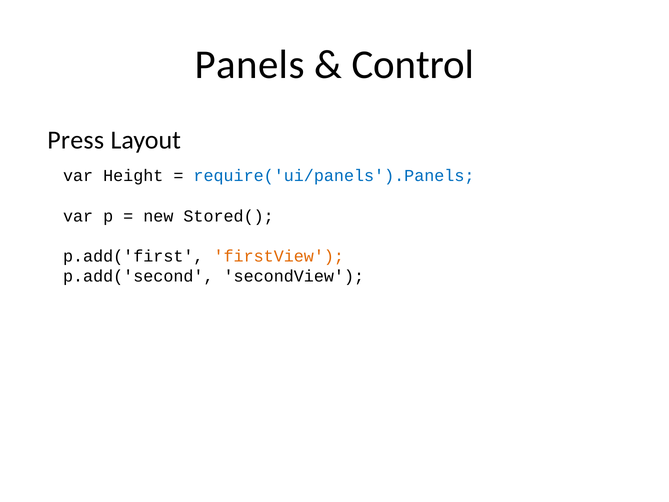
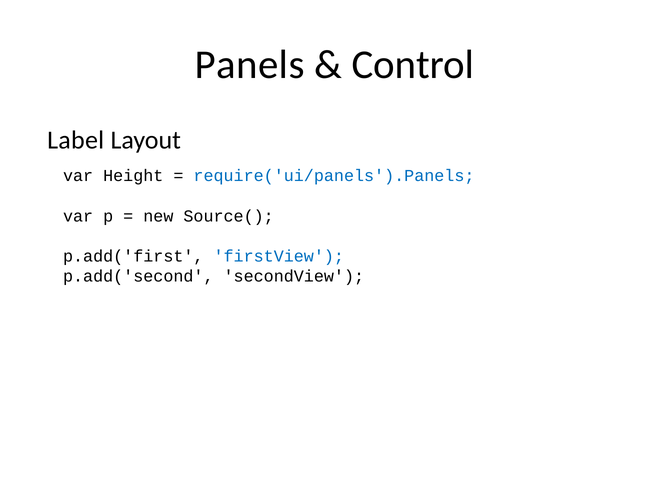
Press: Press -> Label (76, 140)
Stored(: Stored( -> Source( (229, 216)
firstView colour: orange -> blue (279, 256)
